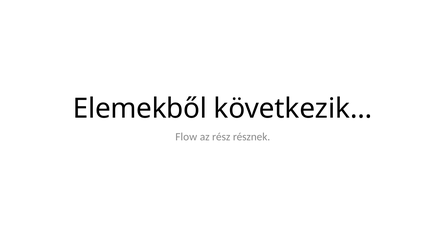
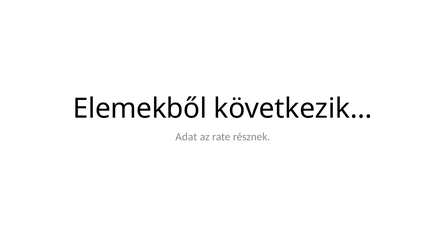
Flow: Flow -> Adat (186, 137)
rész: rész -> rate (221, 137)
